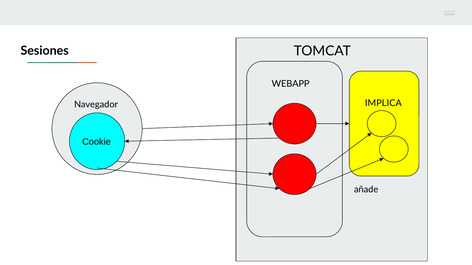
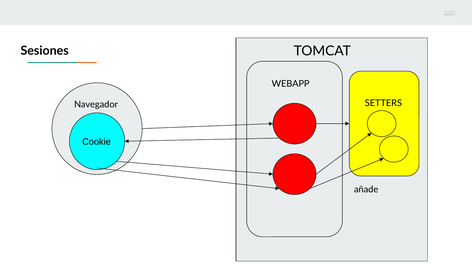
IMPLICA: IMPLICA -> SETTERS (383, 103)
